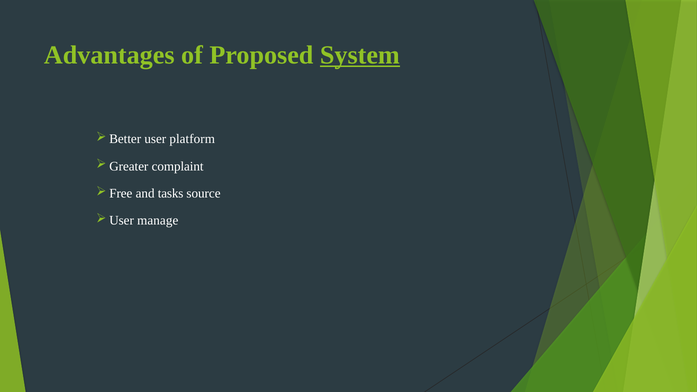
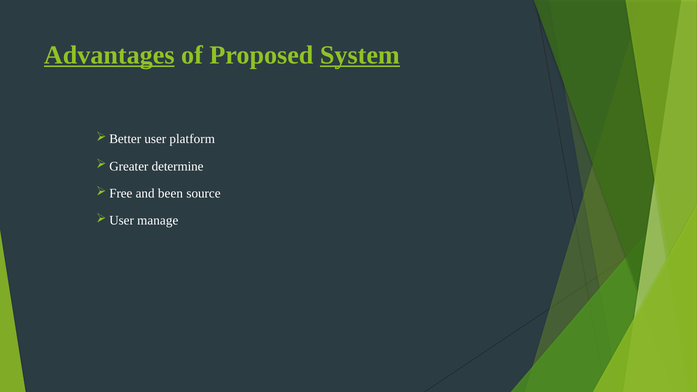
Advantages underline: none -> present (109, 55)
complaint: complaint -> determine (178, 166)
tasks: tasks -> been (170, 193)
